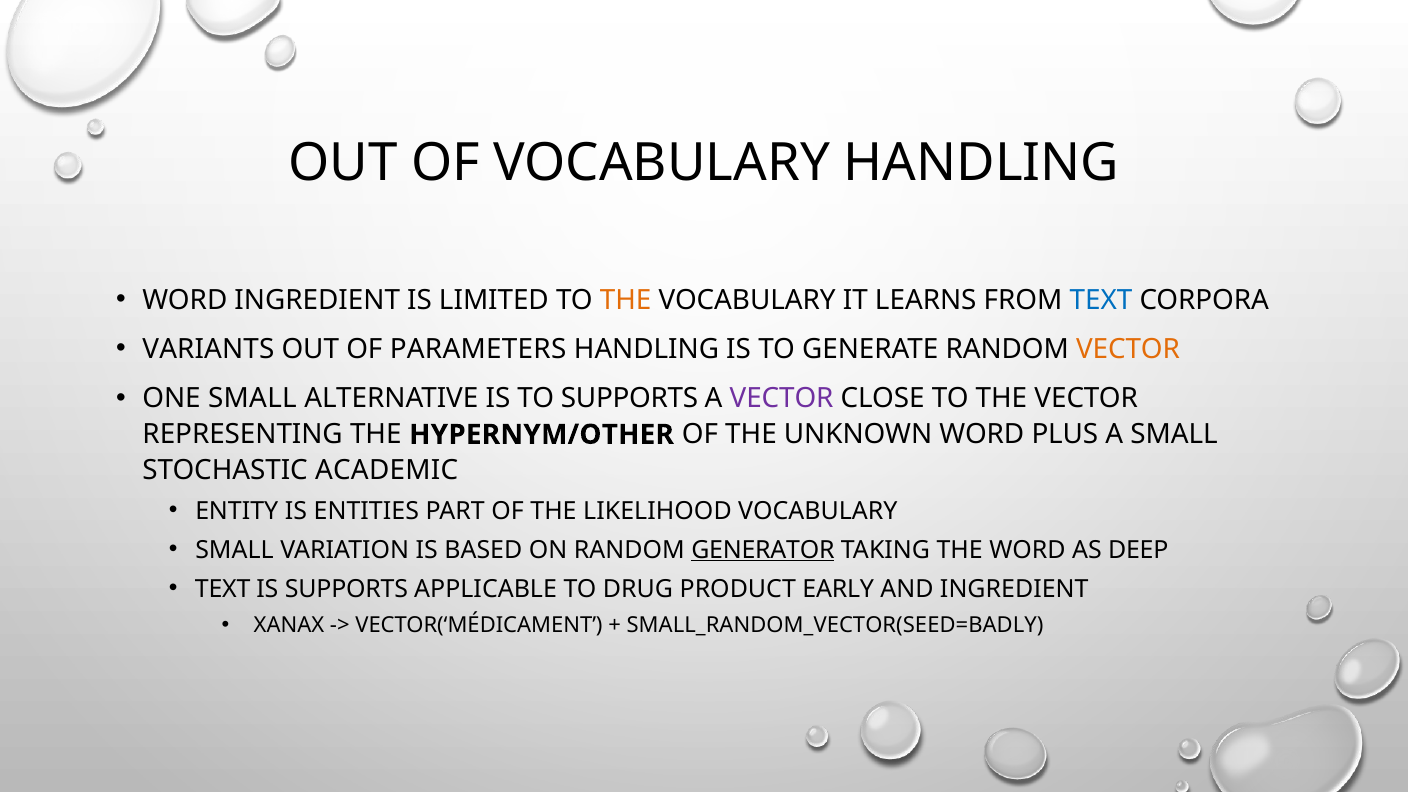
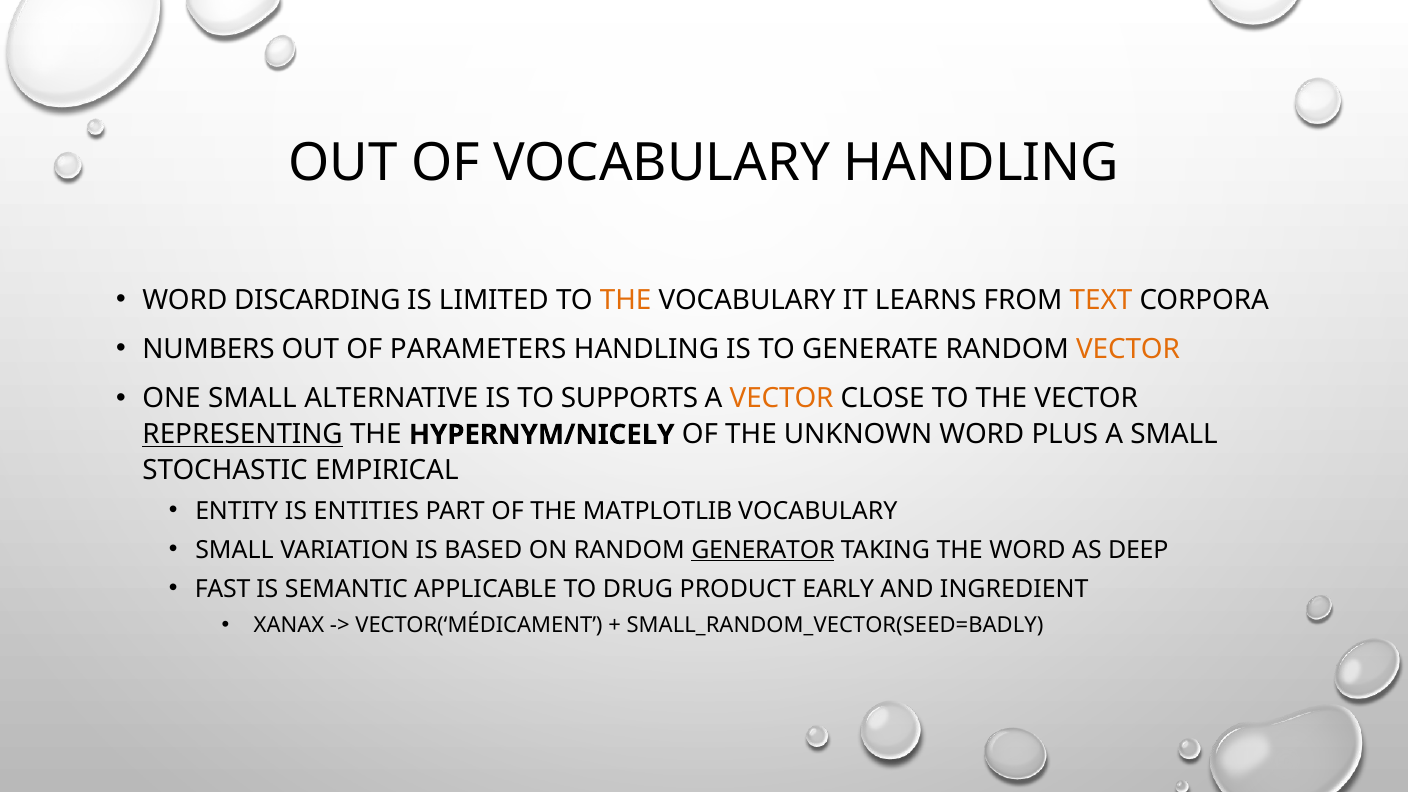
WORD INGREDIENT: INGREDIENT -> DISCARDING (317, 300)
TEXT colour: blue -> orange (1101, 300)
VARIANTS: VARIANTS -> NUMBERS (209, 349)
VECTOR colour: purple -> orange (782, 398)
REPRESENTING underline: none -> present (243, 435)
HYPERNYM/OTHER: HYPERNYM/OTHER -> HYPERNYM/NICELY (542, 435)
ACADEMIC: ACADEMIC -> EMPIRICAL (387, 471)
LIKELIHOOD: LIKELIHOOD -> MATPLOTLIB (658, 511)
TEXT: TEXT -> FAST (223, 589)
IS SUPPORTS: SUPPORTS -> SEMANTIC (346, 589)
